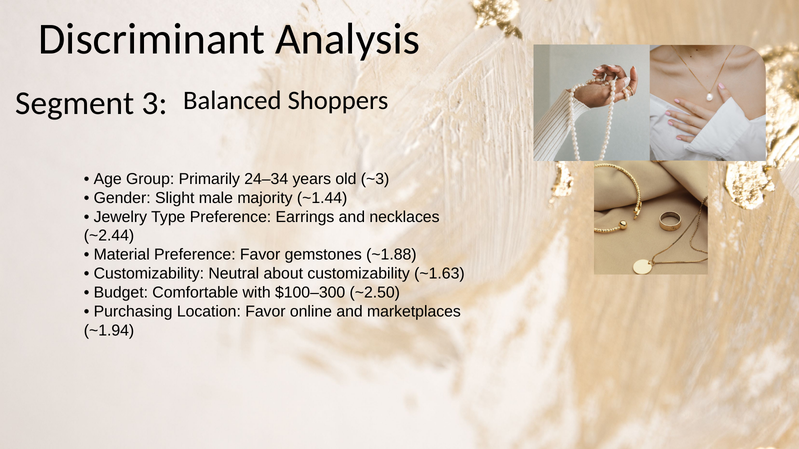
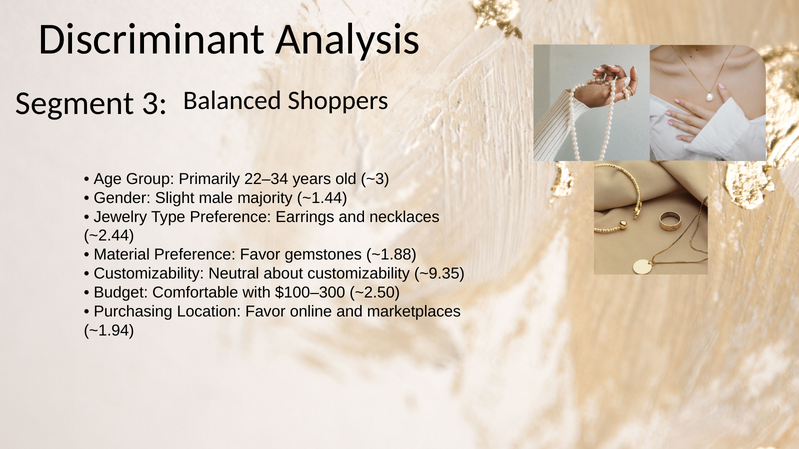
24–34: 24–34 -> 22–34 (266, 179)
~1.63: ~1.63 -> ~9.35 (439, 274)
